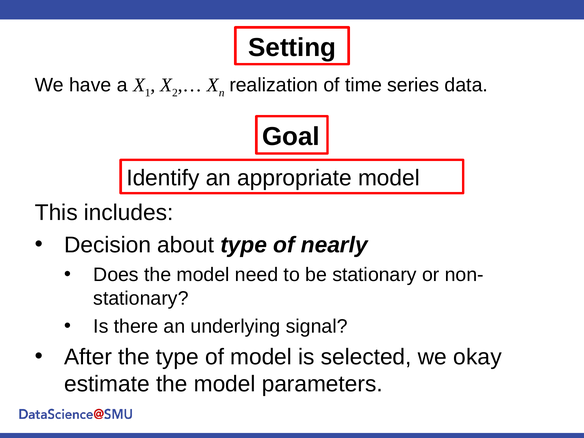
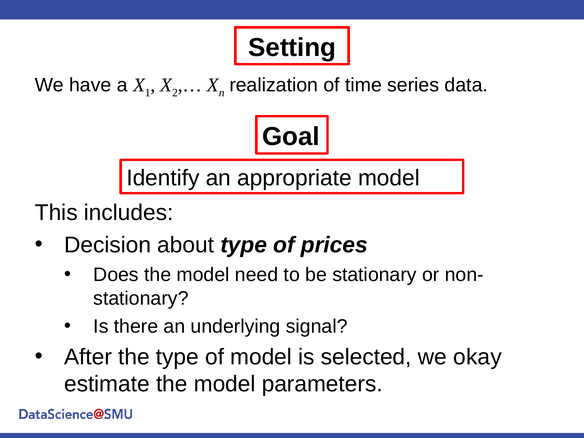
nearly: nearly -> prices (334, 245)
